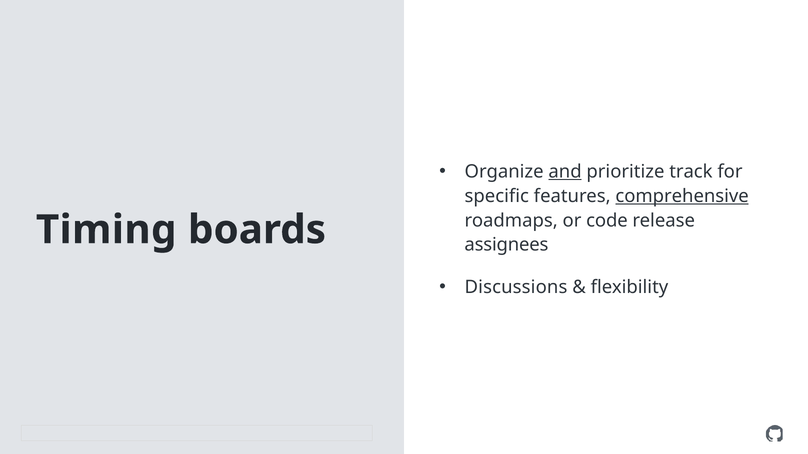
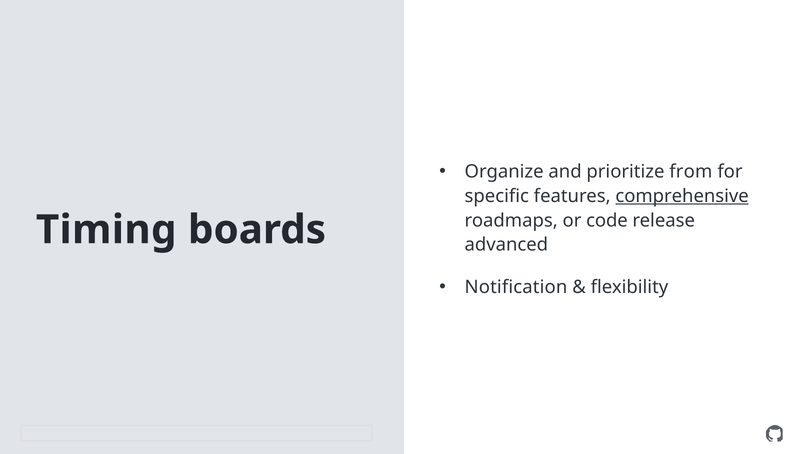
and underline: present -> none (565, 172)
track: track -> from (691, 172)
assignees: assignees -> advanced (506, 245)
Discussions: Discussions -> Notification (516, 287)
